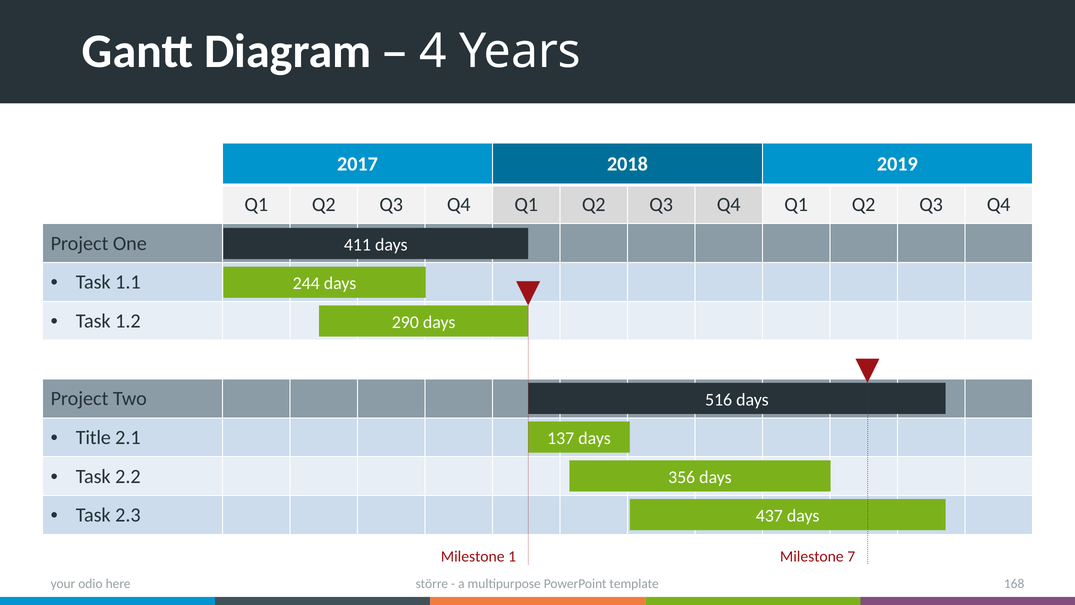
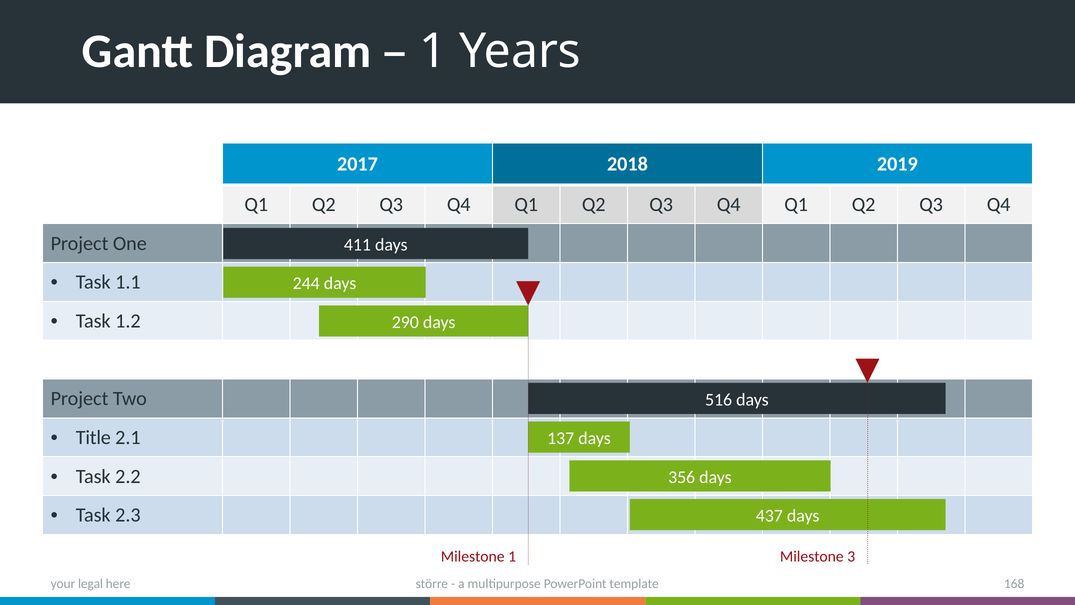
4: 4 -> 1 (433, 51)
7: 7 -> 3 (851, 556)
odio: odio -> legal (91, 583)
